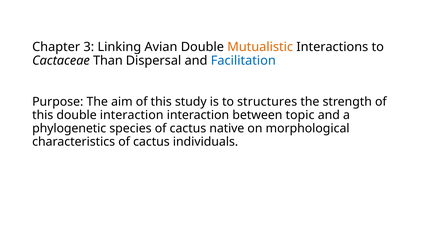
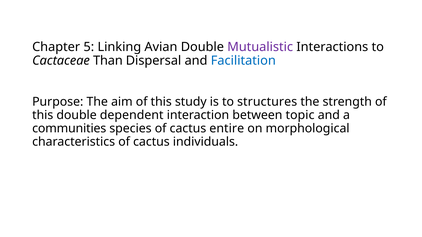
3: 3 -> 5 (89, 47)
Mutualistic colour: orange -> purple (260, 47)
double interaction: interaction -> dependent (132, 115)
phylogenetic: phylogenetic -> communities (69, 129)
native: native -> entire (227, 129)
